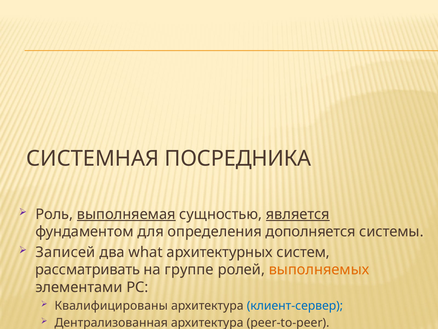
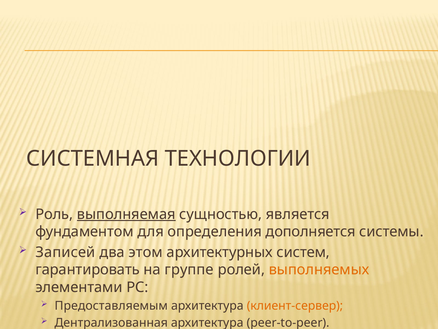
ПОСРЕДНИКА: ПОСРЕДНИКА -> ТЕХНОЛОГИИ (238, 158)
является underline: present -> none (298, 214)
what: what -> этом (146, 252)
рассматривать: рассматривать -> гарантировать (88, 269)
Квалифицированы: Квалифицированы -> Предоставляемым (111, 305)
клиент-сервер colour: blue -> orange (295, 305)
